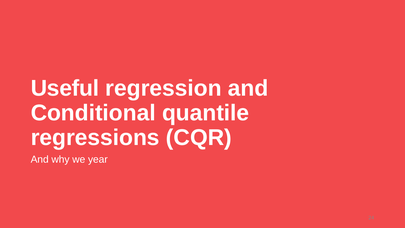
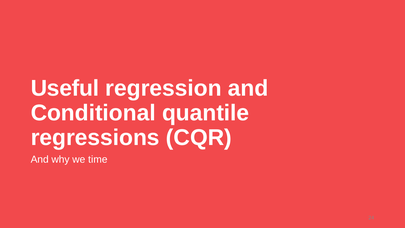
year: year -> time (98, 159)
